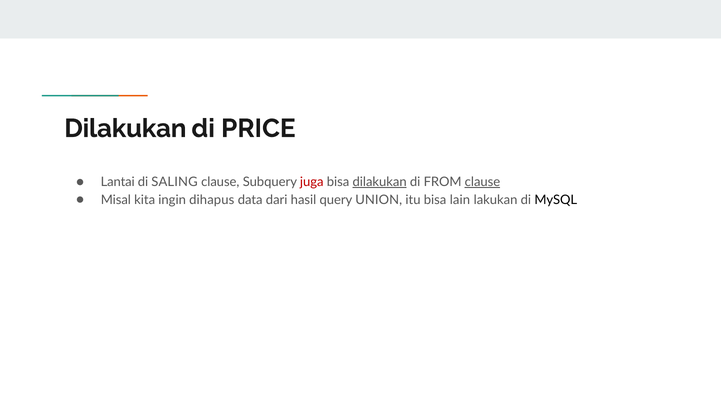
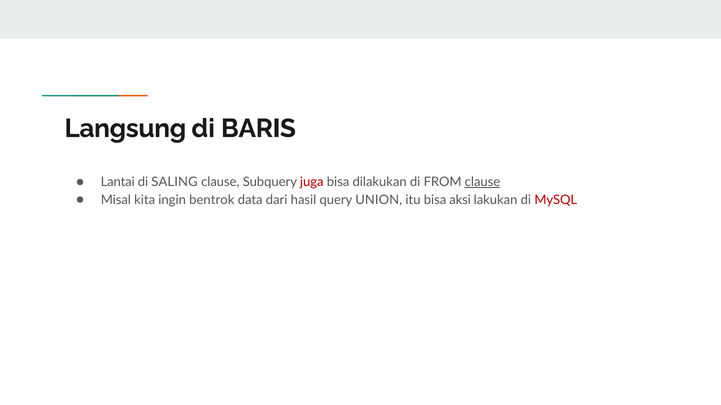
Dilakukan: Dilakukan -> Langsung (125, 129)
PRICE: PRICE -> BARIS (258, 129)
dilakukan underline: present -> none (380, 182)
dihapus: dihapus -> bentrok (212, 200)
lain: lain -> aksi (460, 200)
MySQL colour: black -> red (556, 200)
